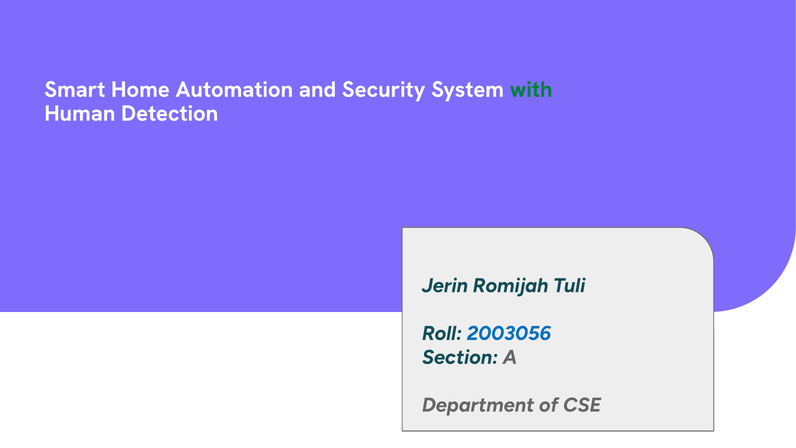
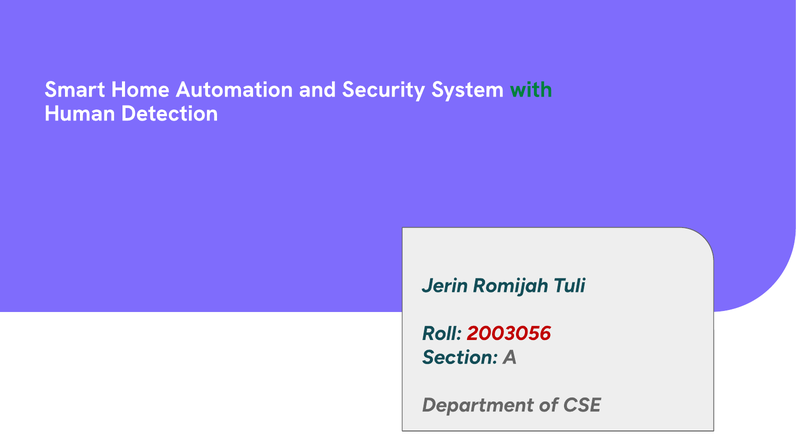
2003056 colour: blue -> red (509, 333)
